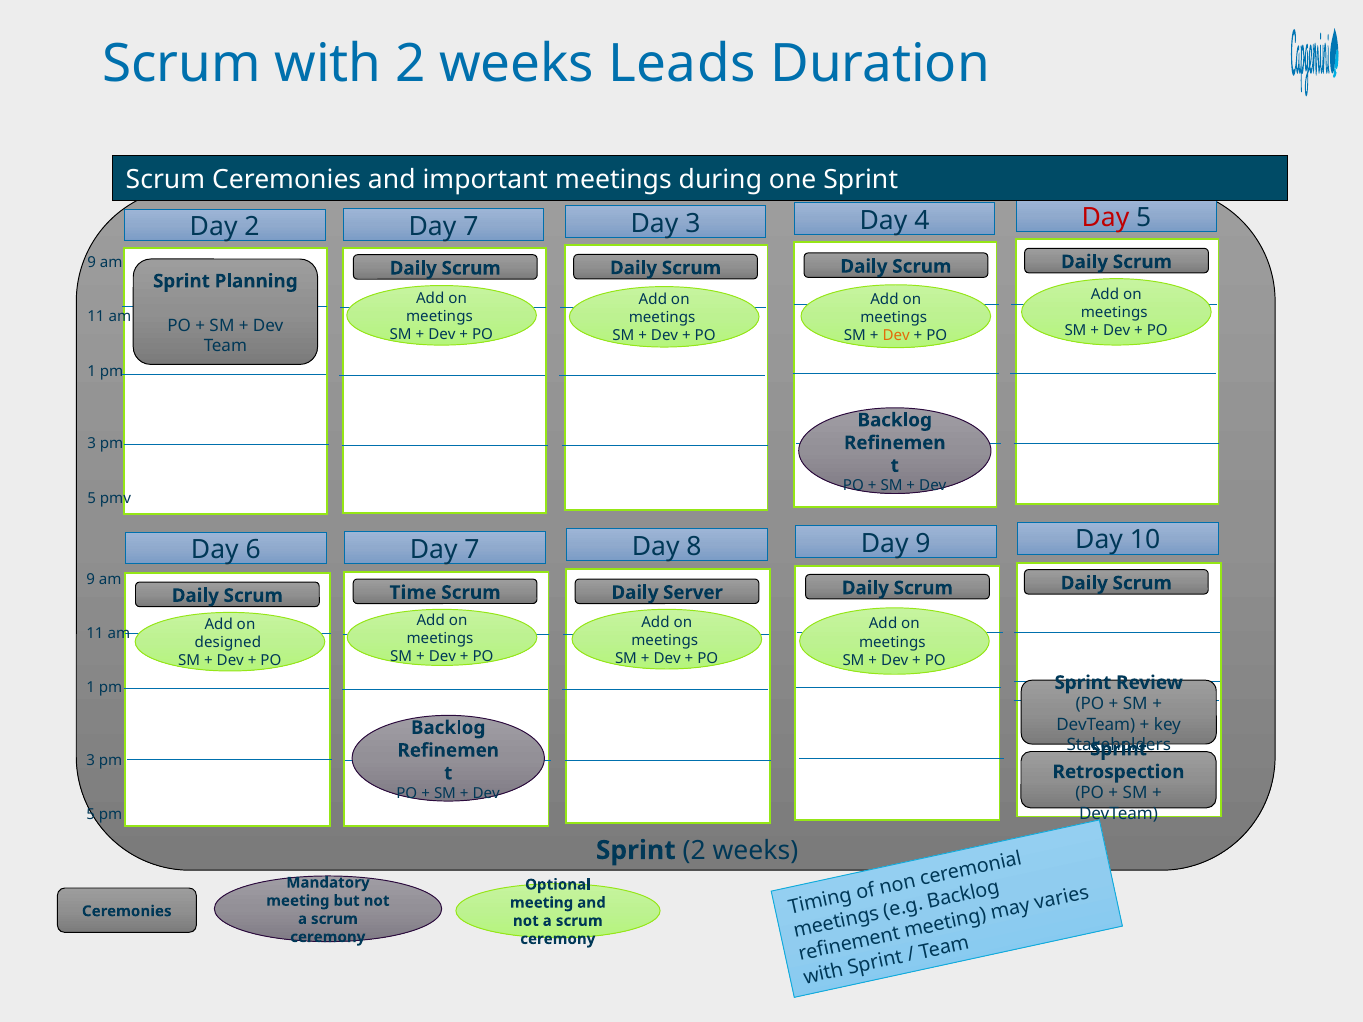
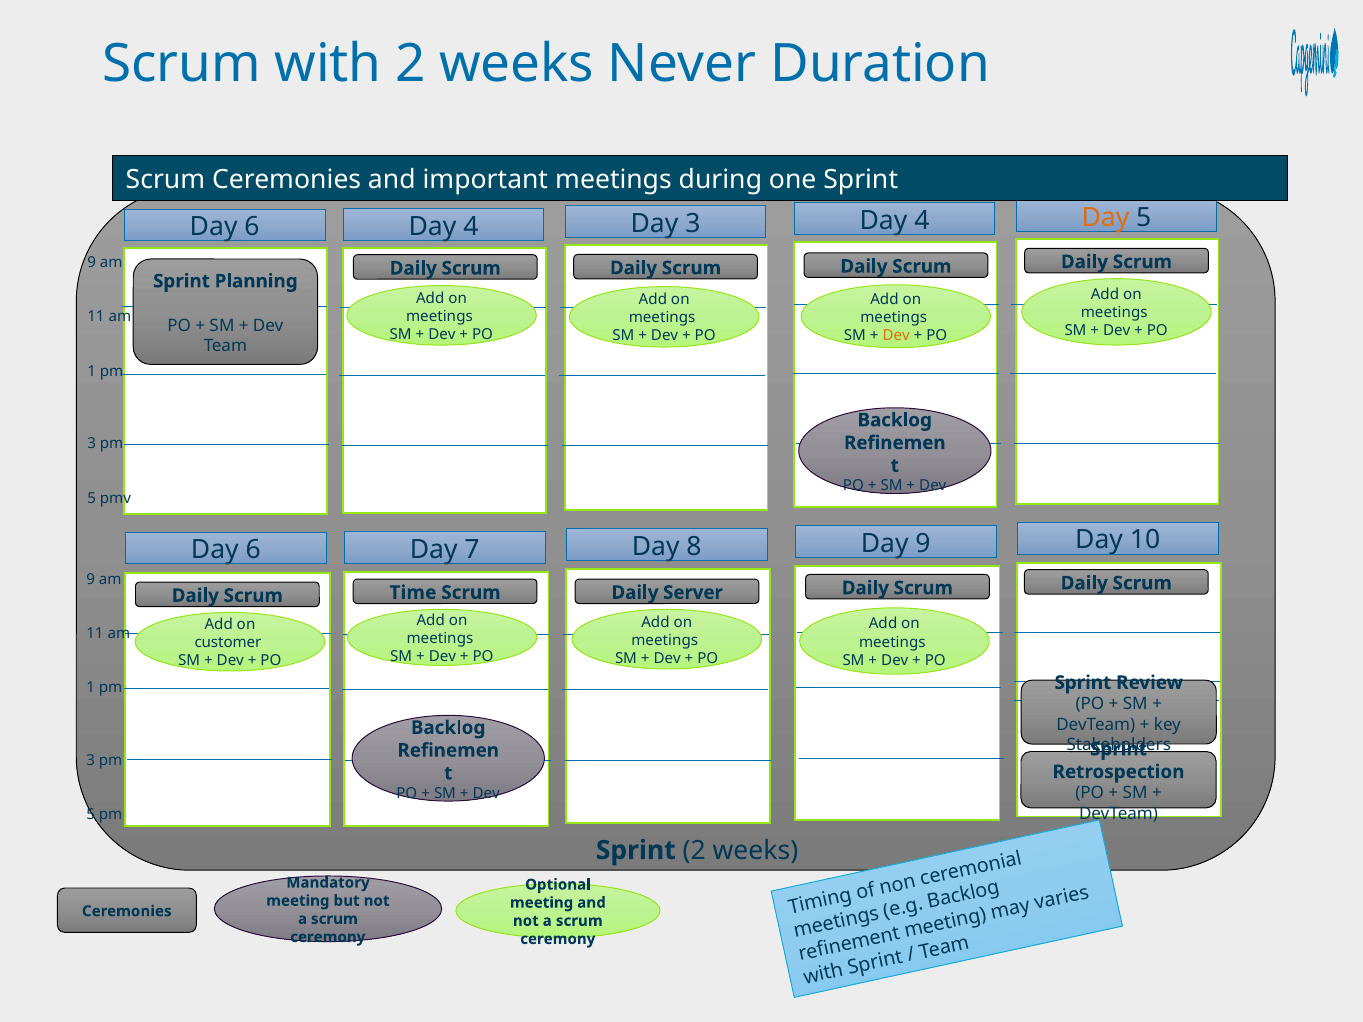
Leads: Leads -> Never (682, 64)
Day colour: red -> orange (1105, 217)
7: 7 -> 4 (471, 227)
2: 2 -> 6 (252, 227)
designed: designed -> customer (228, 643)
